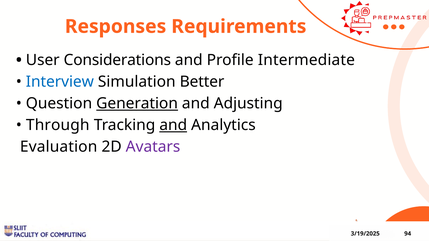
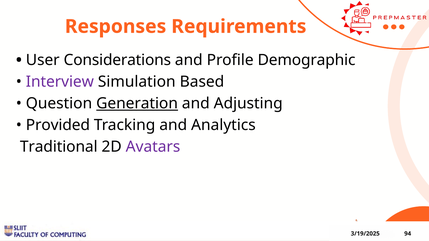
Intermediate: Intermediate -> Demographic (307, 60)
Interview colour: blue -> purple (60, 82)
Better: Better -> Based (202, 82)
Through: Through -> Provided (58, 125)
and underline: present -> none (173, 125)
Evaluation: Evaluation -> Traditional (59, 147)
